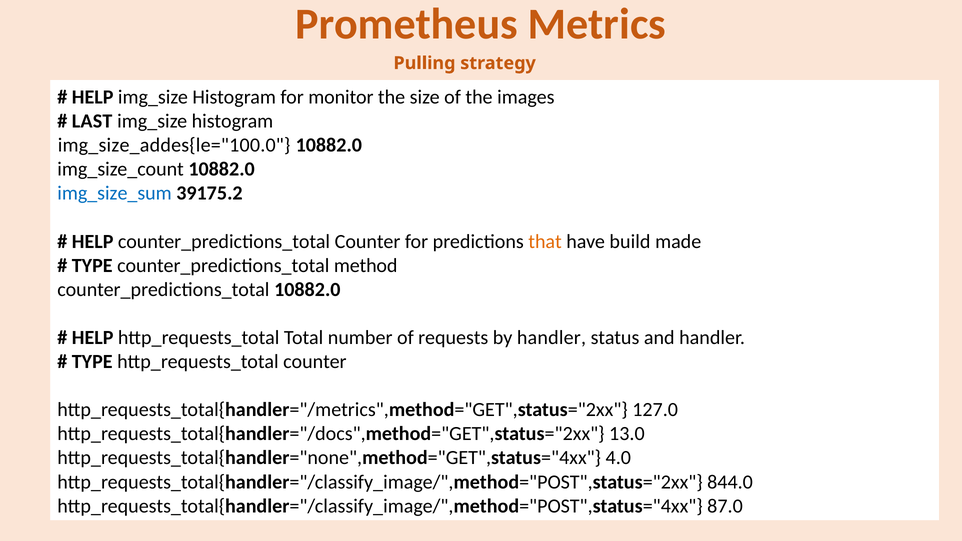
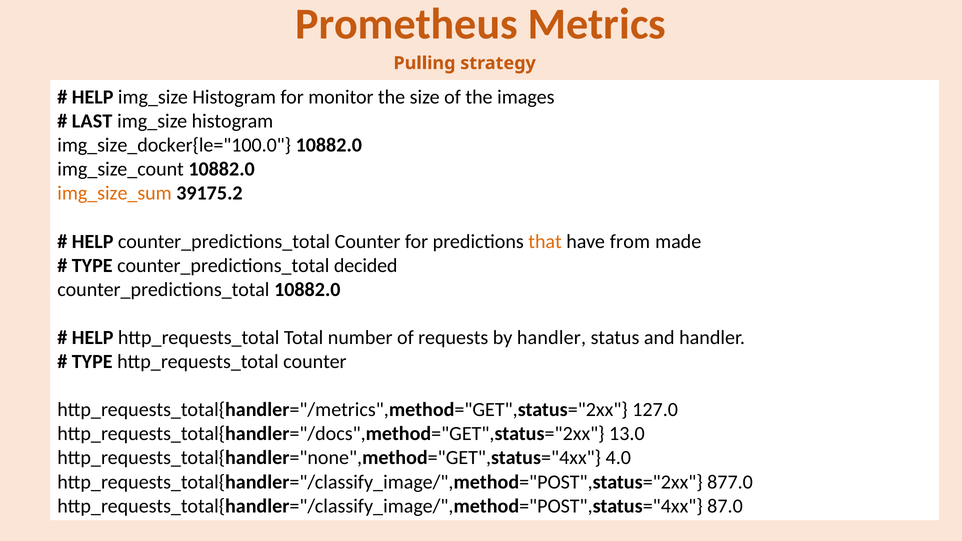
img_size_addes{le="100.0: img_size_addes{le="100.0 -> img_size_docker{le="100.0 (174, 145)
img_size_sum colour: blue -> orange (115, 193)
build: build -> from (630, 241)
method: method -> decided (366, 266)
844.0: 844.0 -> 877.0 (730, 482)
